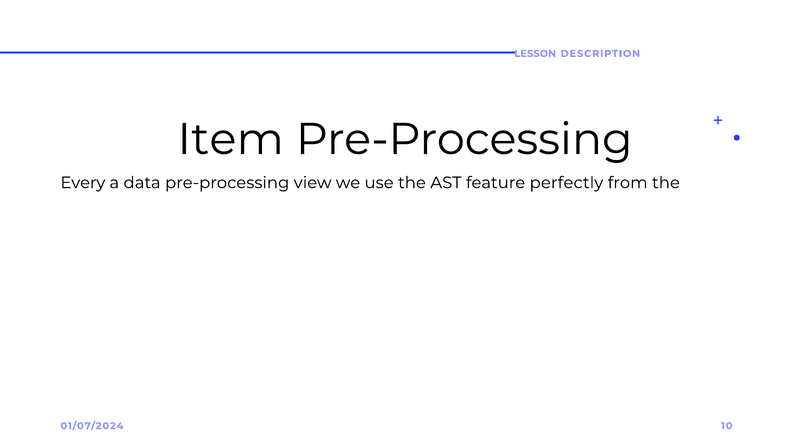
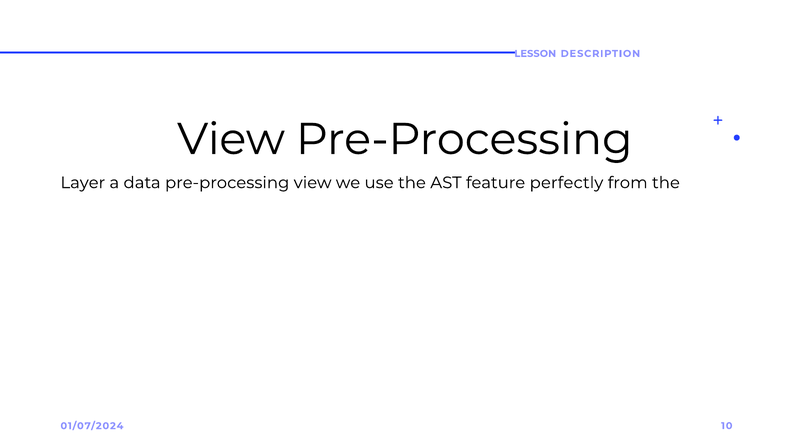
Item: Item -> View (231, 139)
Every: Every -> Layer (83, 183)
